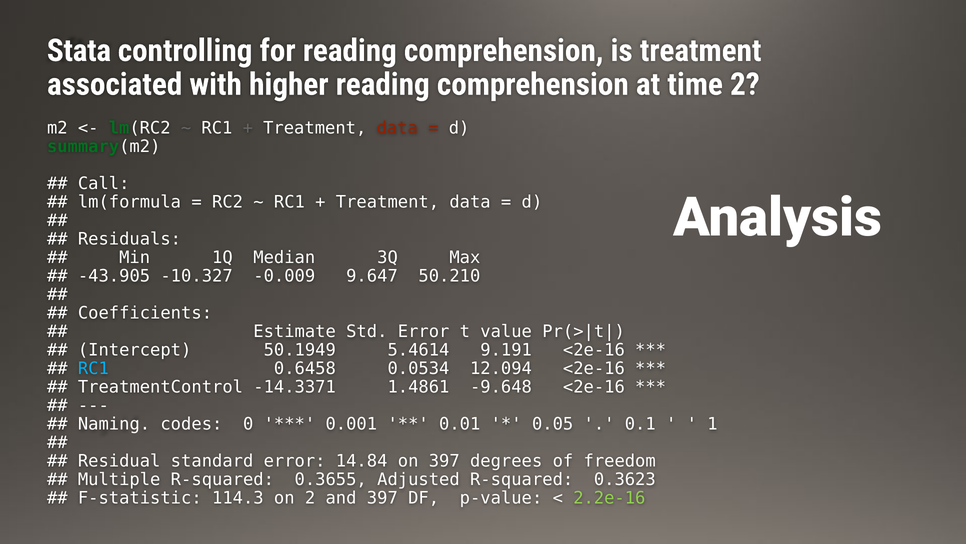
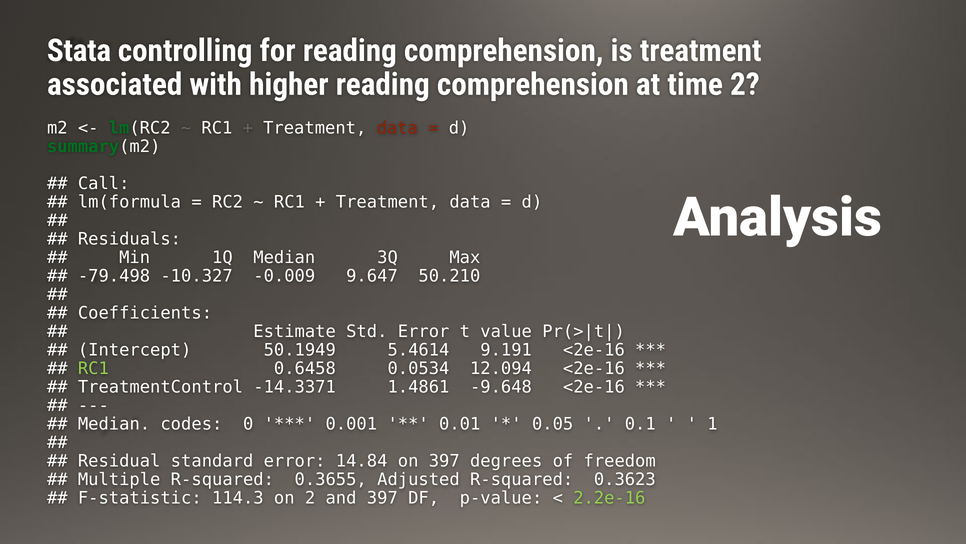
-43.905: -43.905 -> -79.498 (114, 276)
RC1 colour: light blue -> light green (93, 368)
Naming: Naming -> Median (114, 424)
